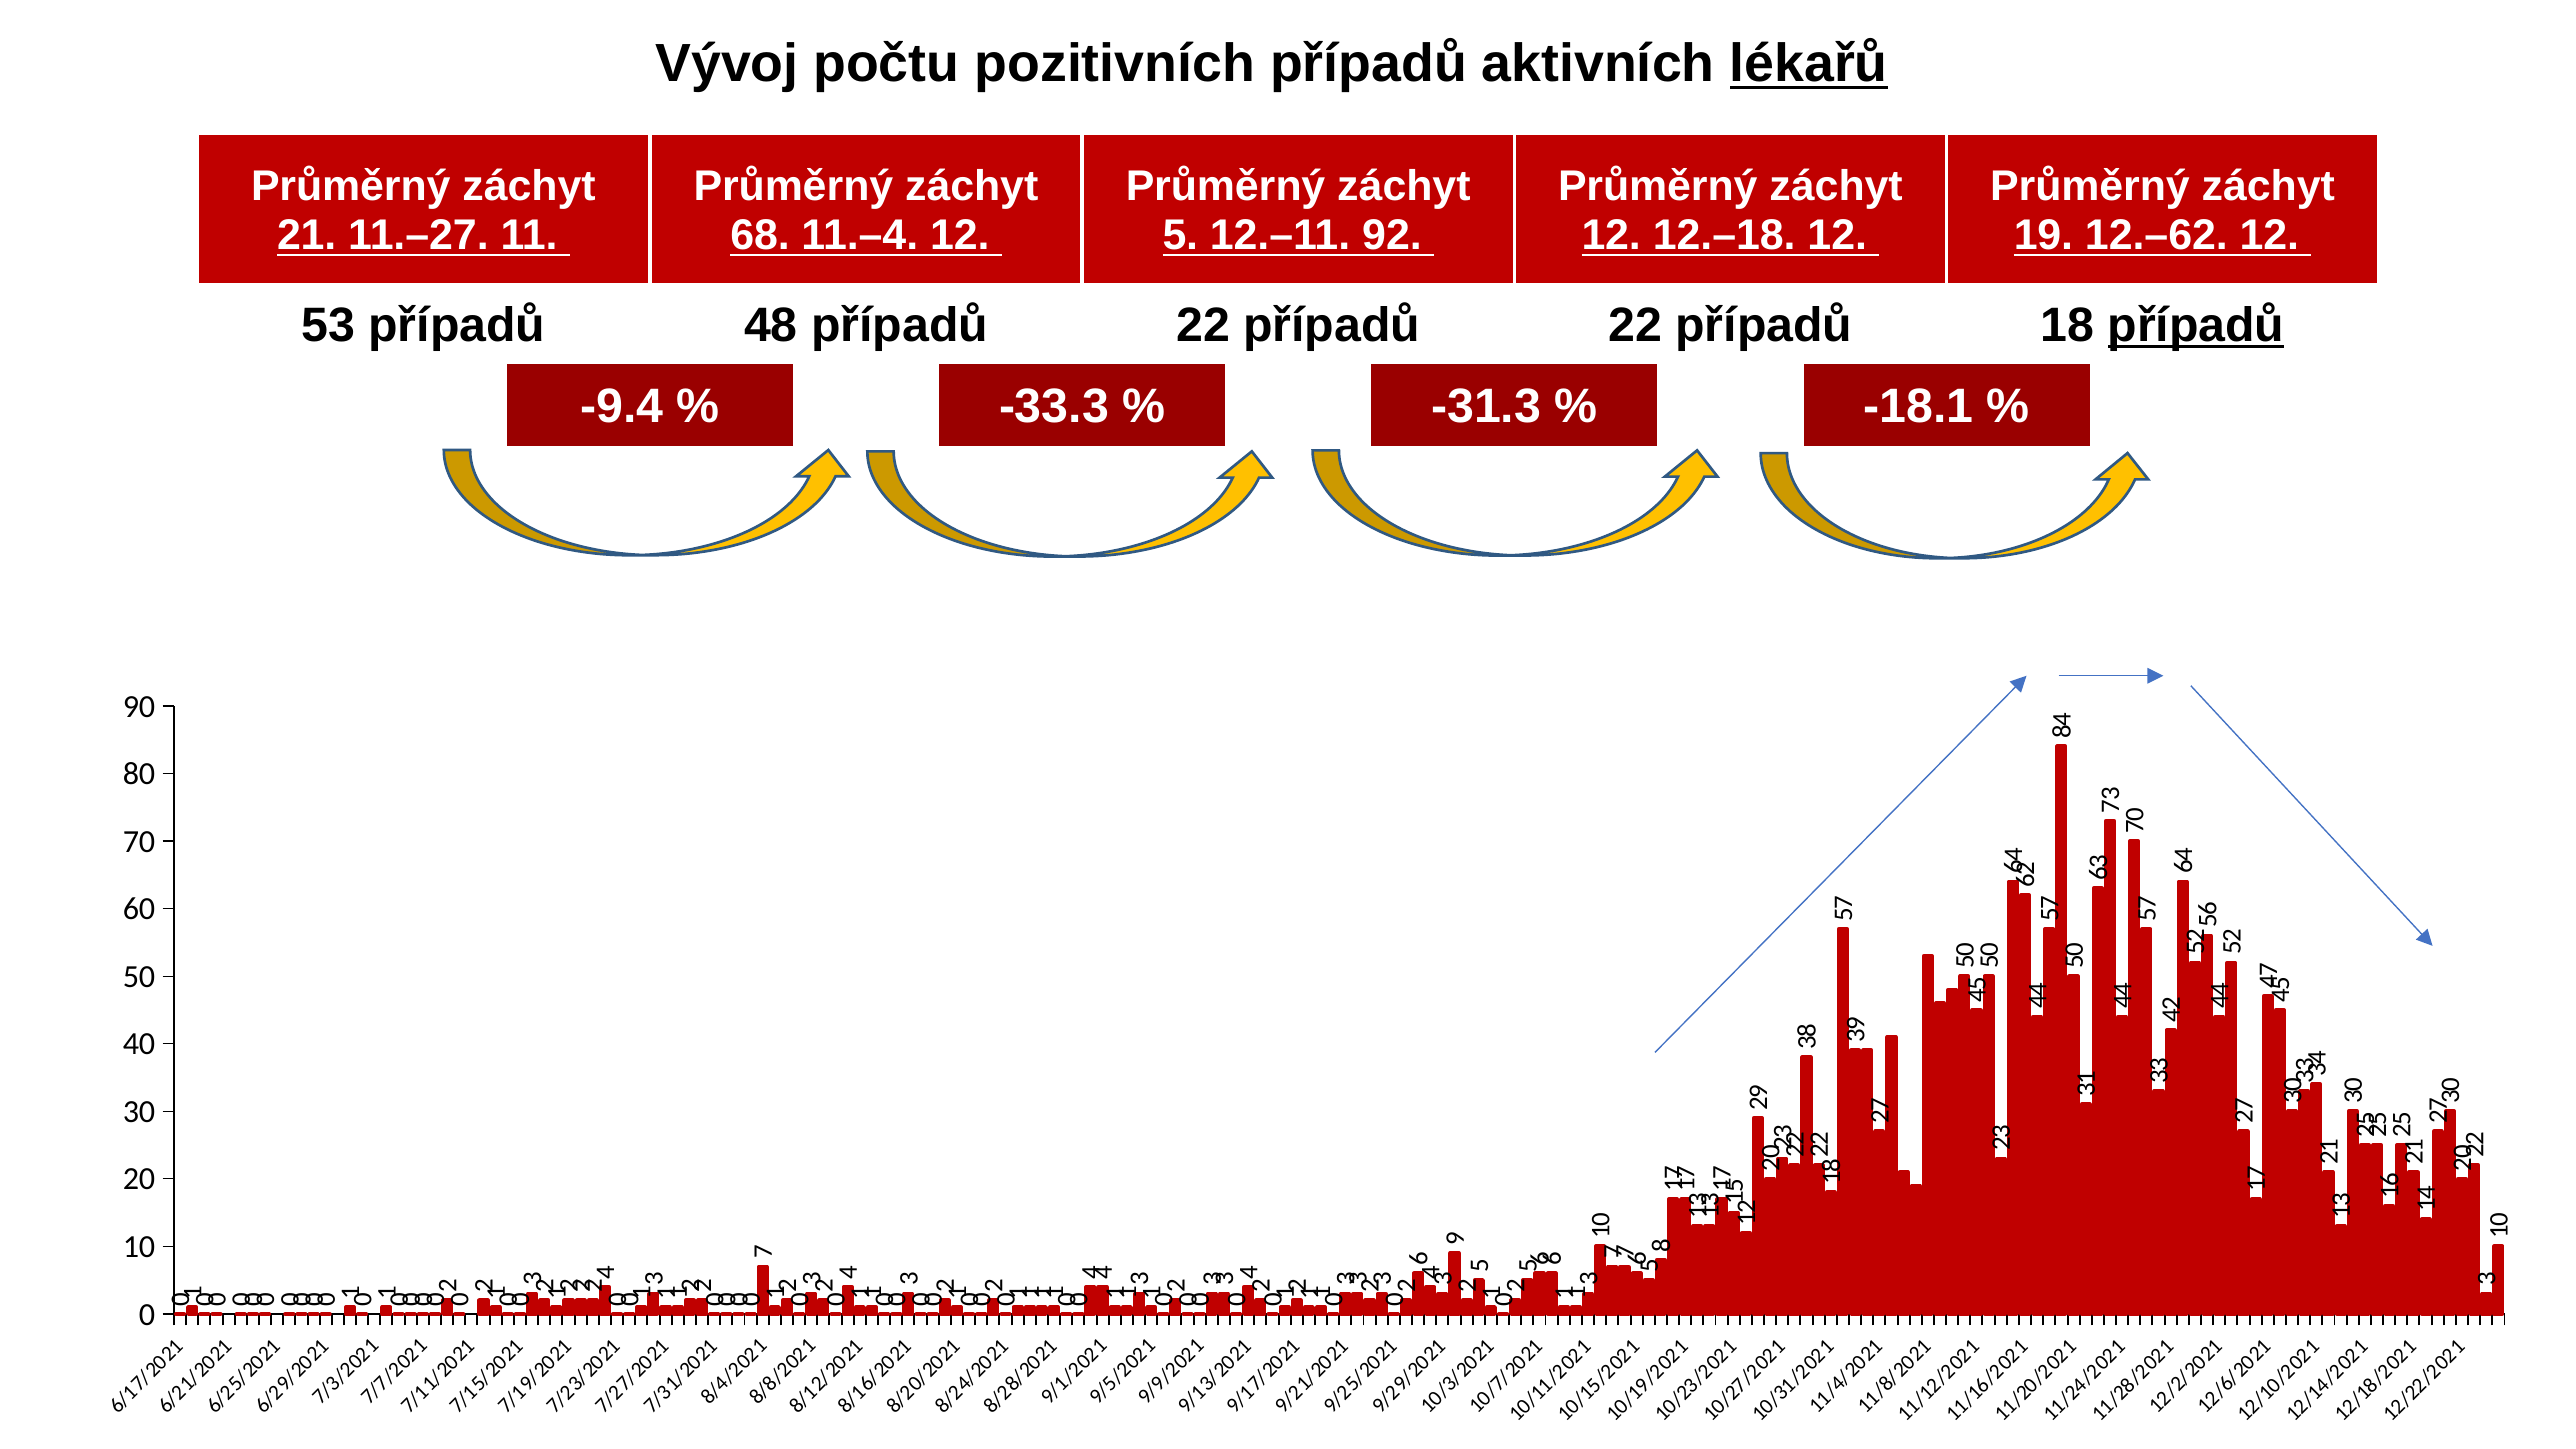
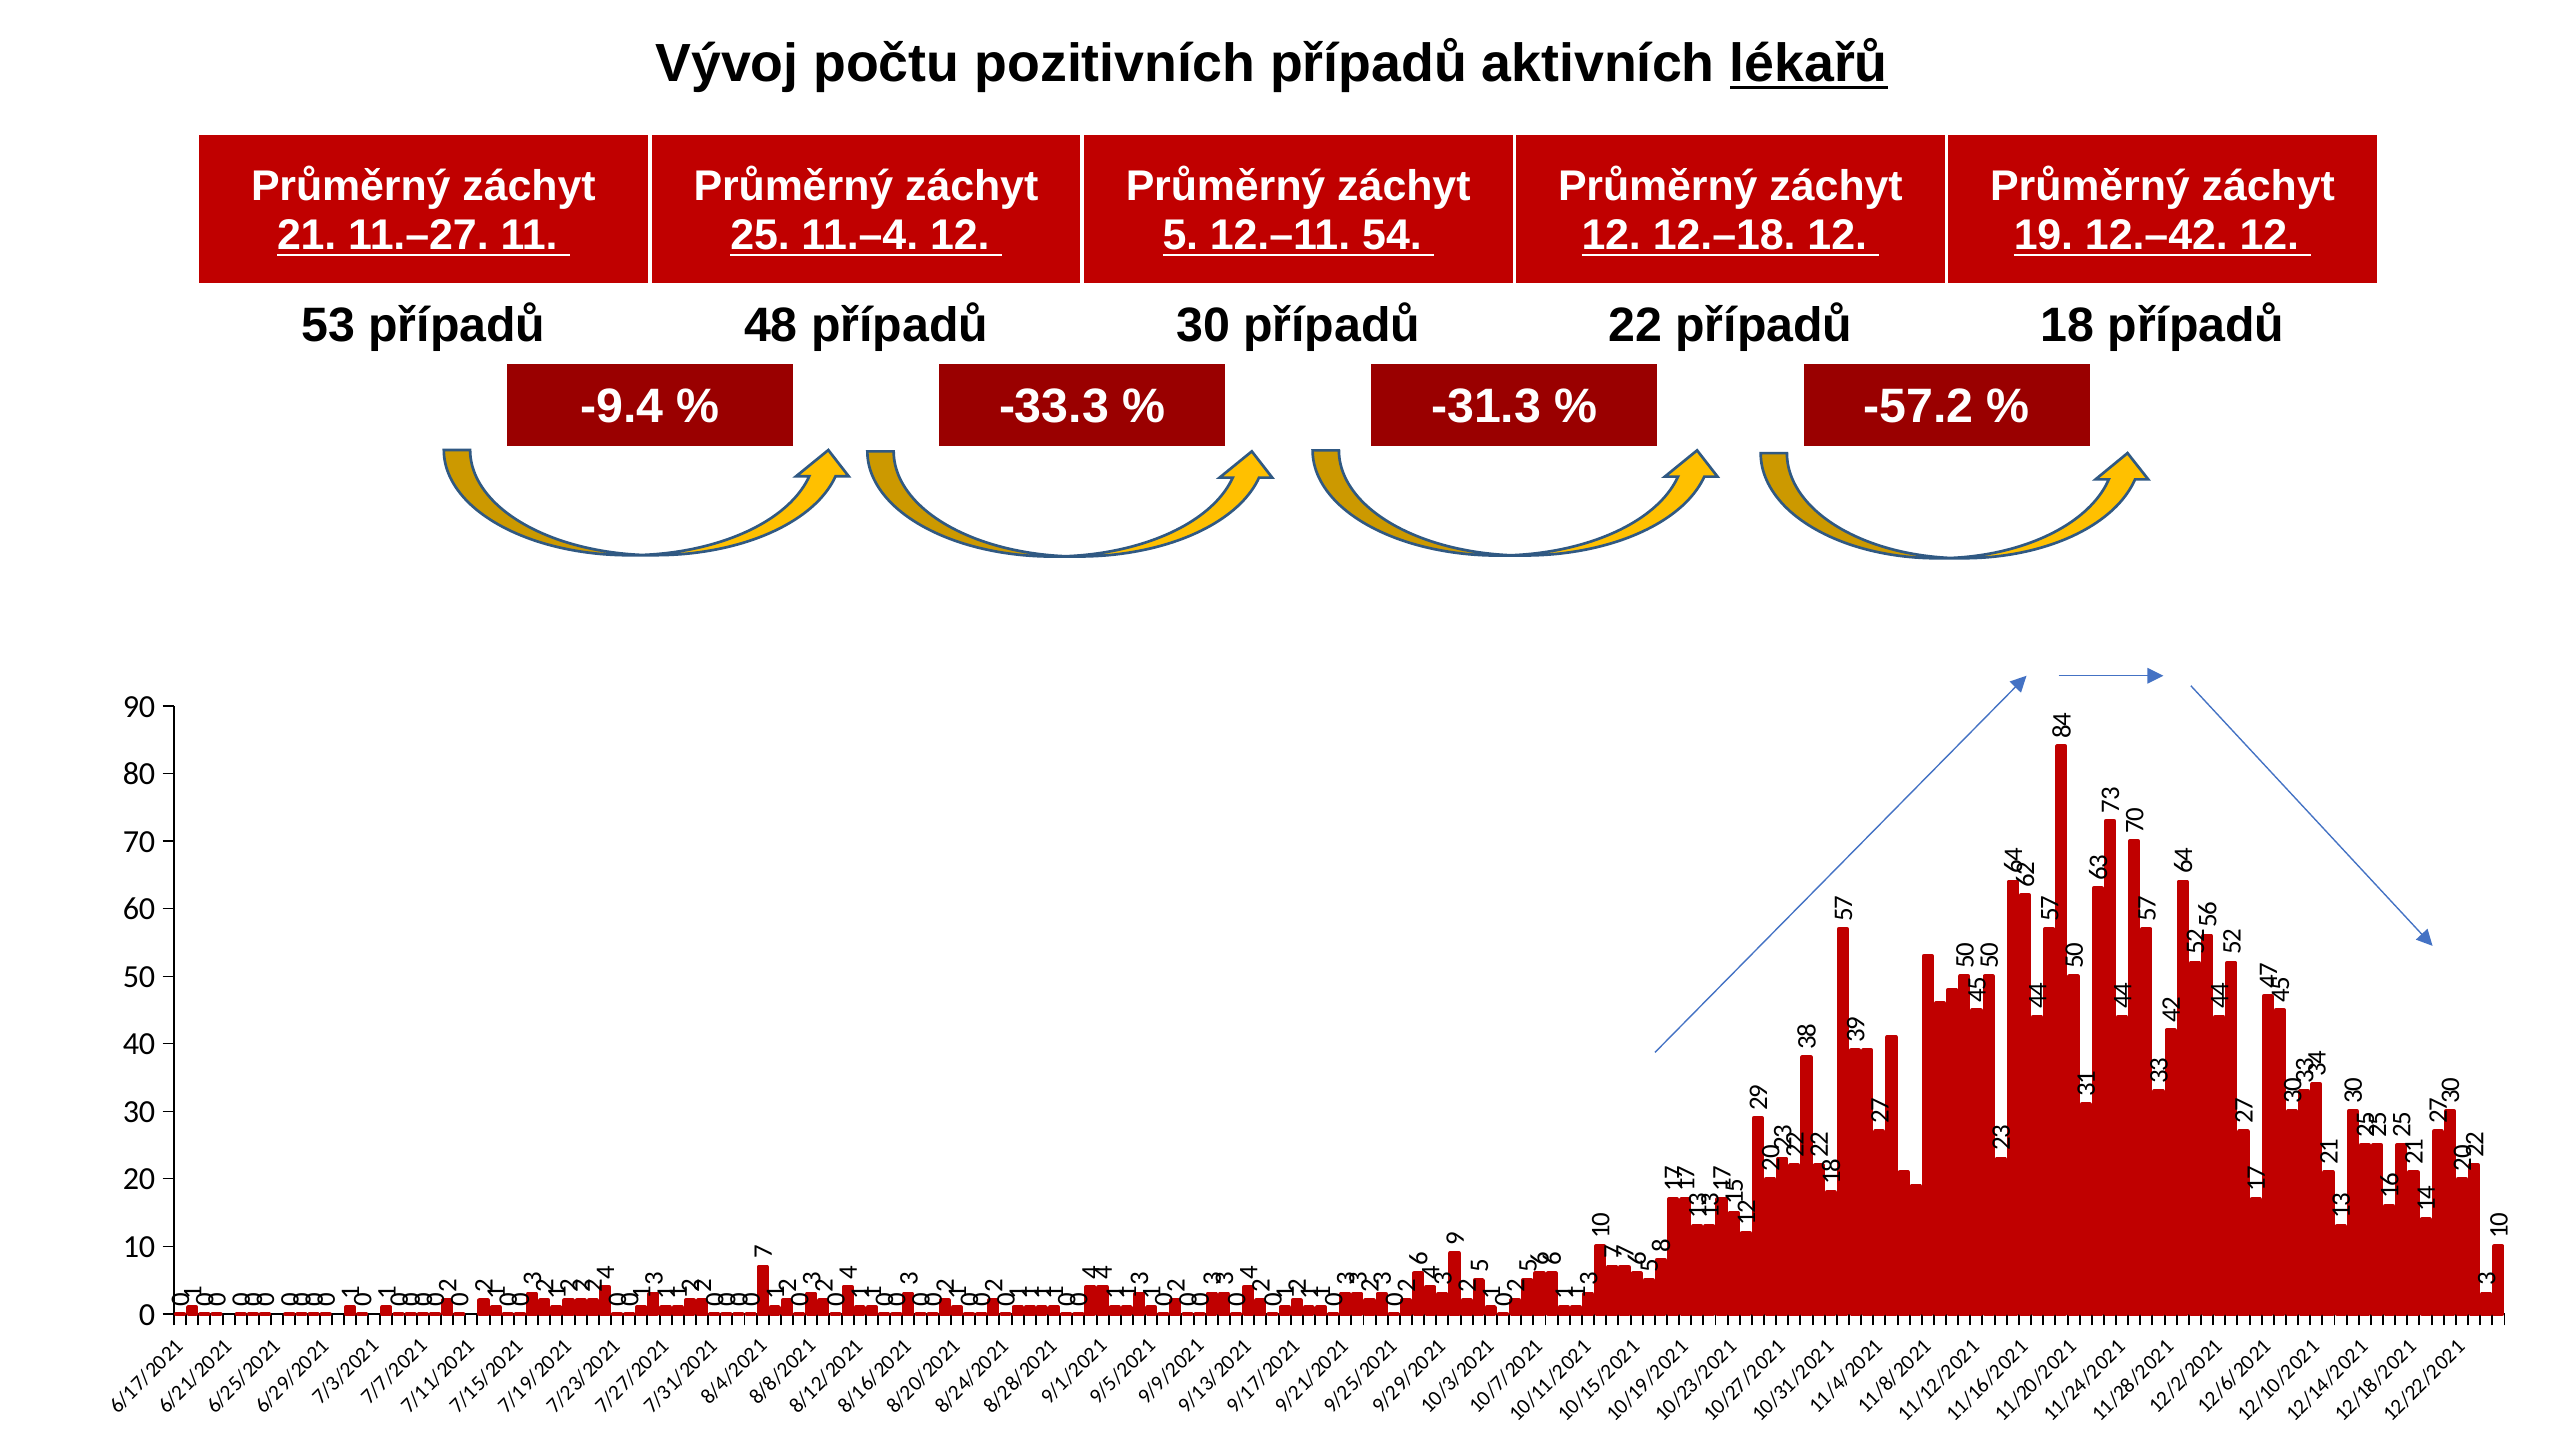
68: 68 -> 25 (760, 236)
92: 92 -> 54 (1392, 236)
12.–62: 12.–62 -> 12.–42 (2156, 236)
48 případů 22: 22 -> 30 (1203, 326)
případů underline: present -> none (2196, 326)
-18.1: -18.1 -> -57.2 (1918, 406)
